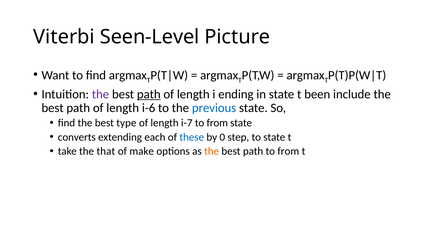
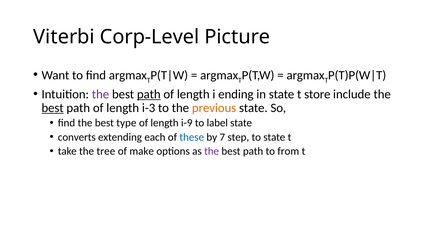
Seen-Level: Seen-Level -> Corp-Level (150, 37)
been: been -> store (317, 94)
best underline: none -> present (53, 108)
i-6: i-6 -> i-3 (149, 108)
previous colour: blue -> orange (214, 108)
i-7: i-7 -> i-9 (187, 123)
from: from -> label (217, 123)
0: 0 -> 7 (222, 137)
that: that -> tree (106, 151)
the colour: orange -> purple (212, 151)
